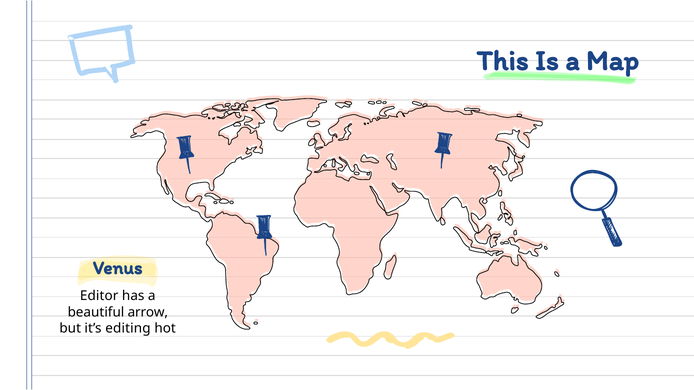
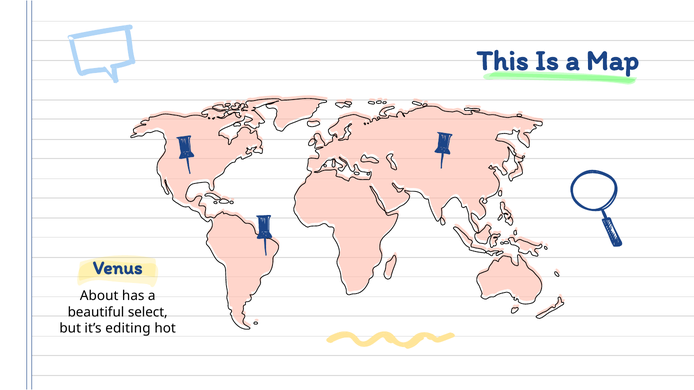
Editor: Editor -> About (99, 296)
arrow: arrow -> select (148, 312)
